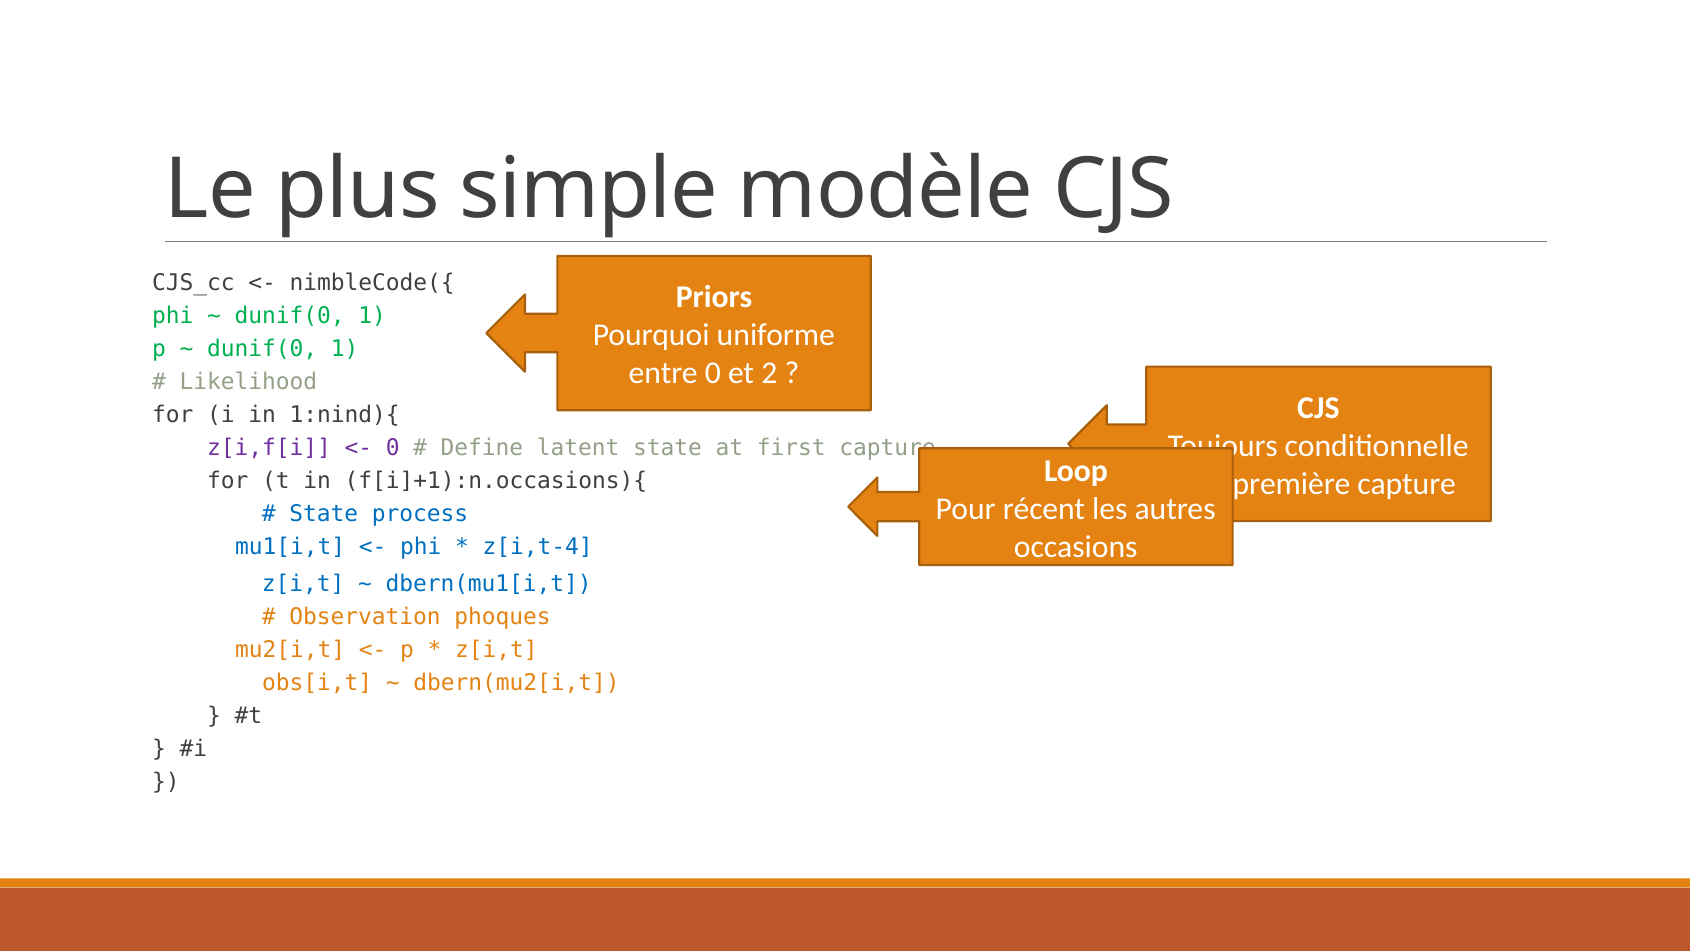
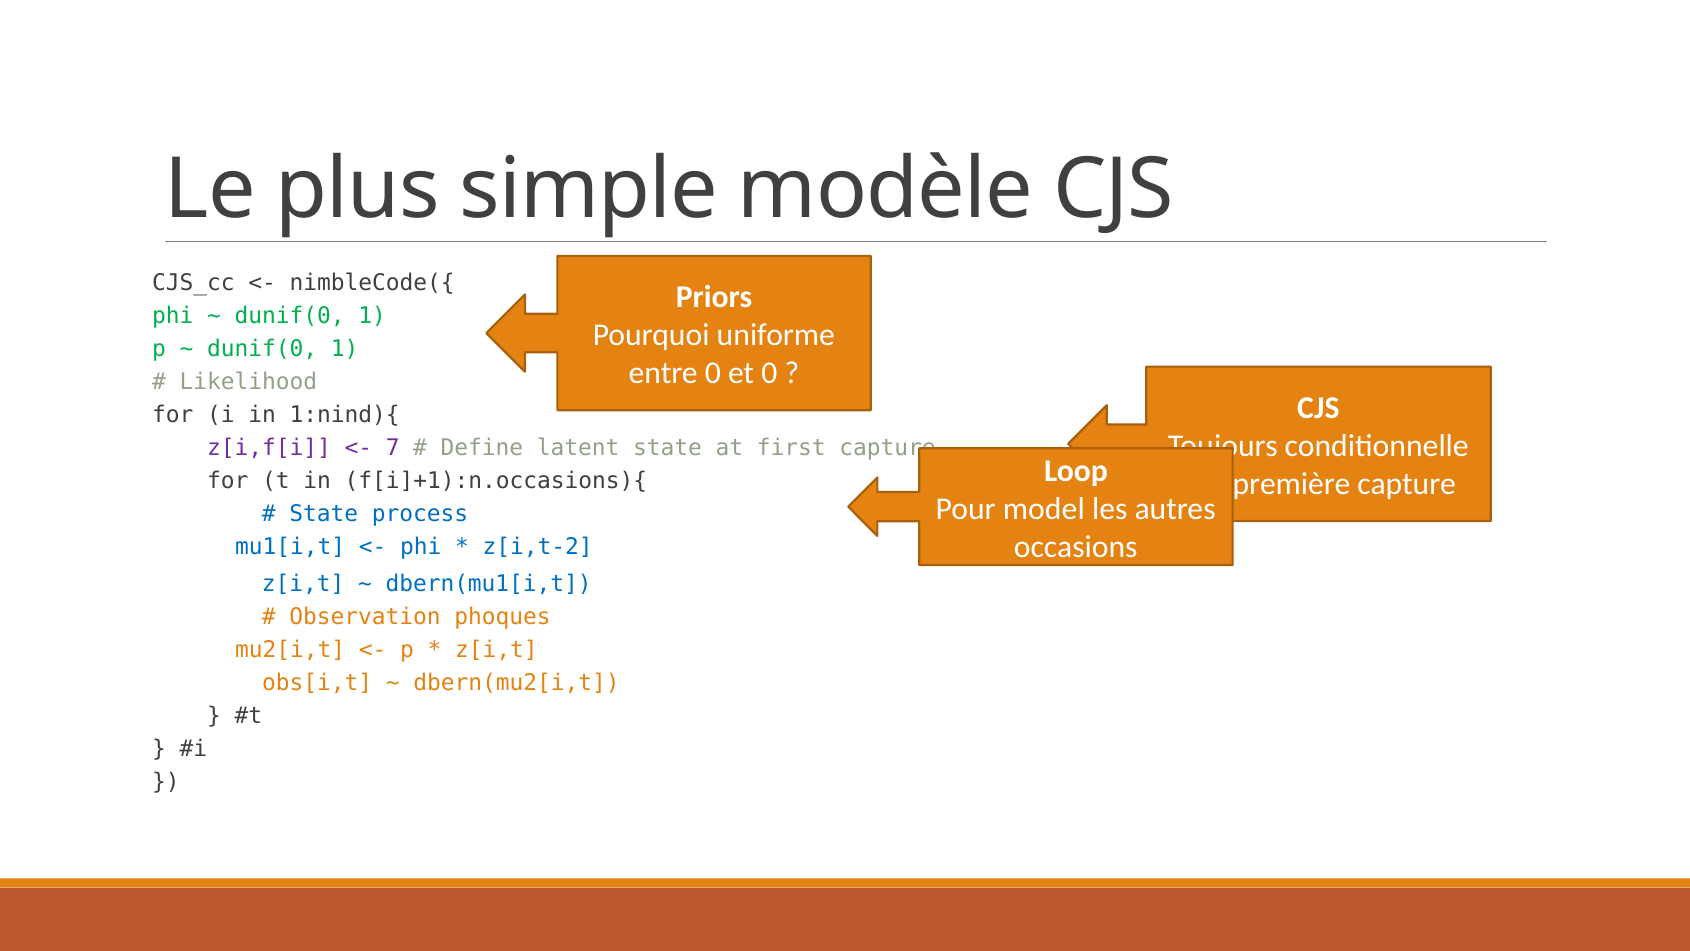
et 2: 2 -> 0 (769, 373)
0: 0 -> 7 (393, 448)
récent: récent -> model (1044, 509)
z[i,t-4: z[i,t-4 -> z[i,t-2 (538, 547)
